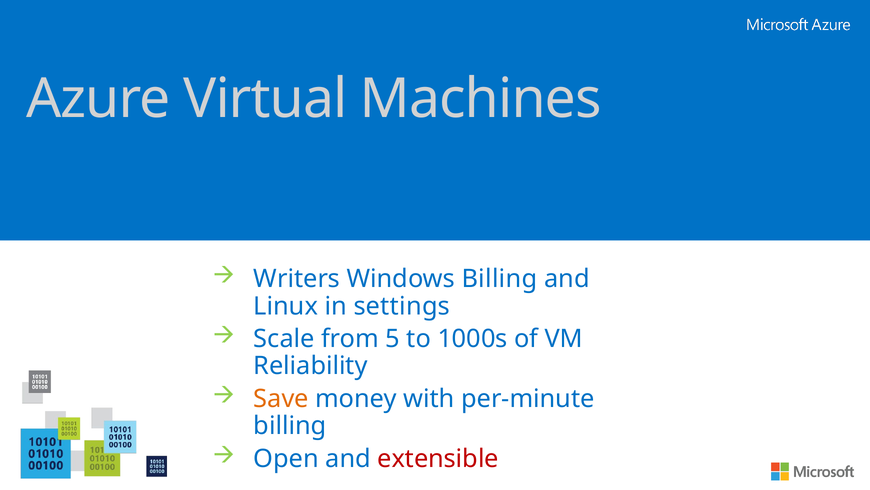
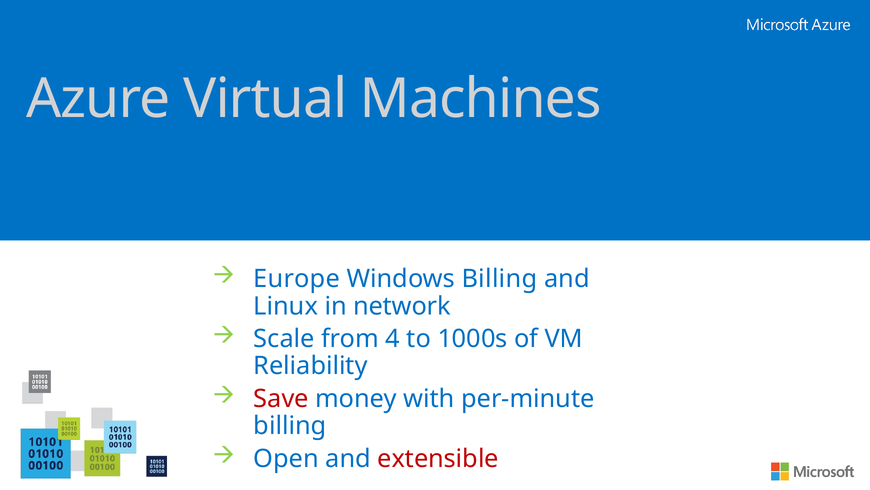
Writers: Writers -> Europe (297, 278)
settings: settings -> network (402, 306)
5: 5 -> 4 (393, 338)
Save colour: orange -> red (281, 398)
